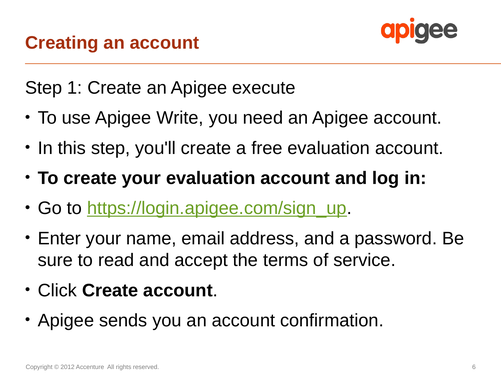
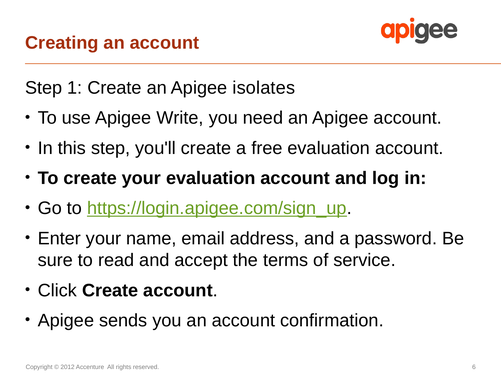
execute: execute -> isolates (264, 88)
